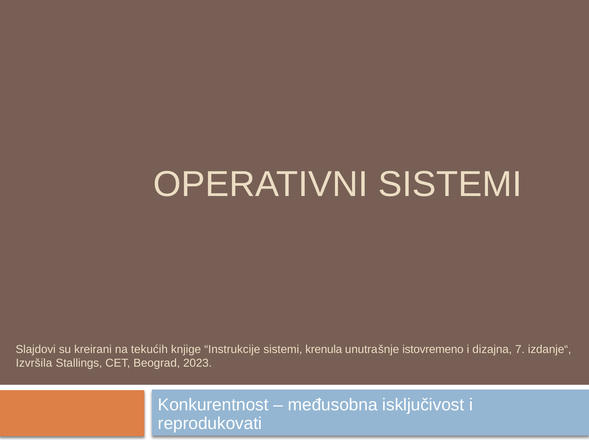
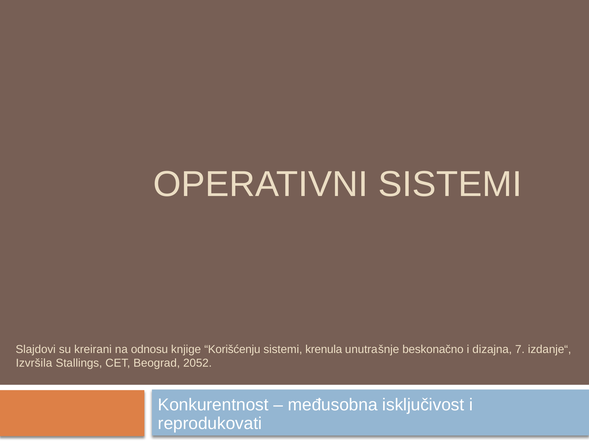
tekućih: tekućih -> odnosu (149, 349)
Instrukcije: Instrukcije -> Korišćenju (232, 349)
istovremeno: istovremeno -> beskonačno (433, 349)
2023: 2023 -> 2052 (198, 363)
